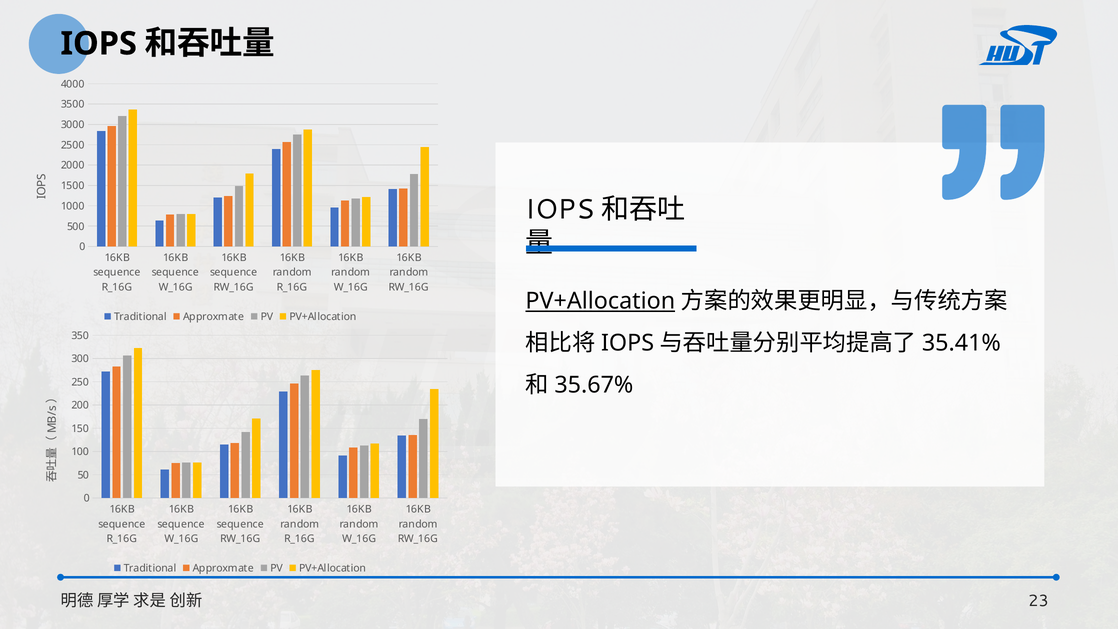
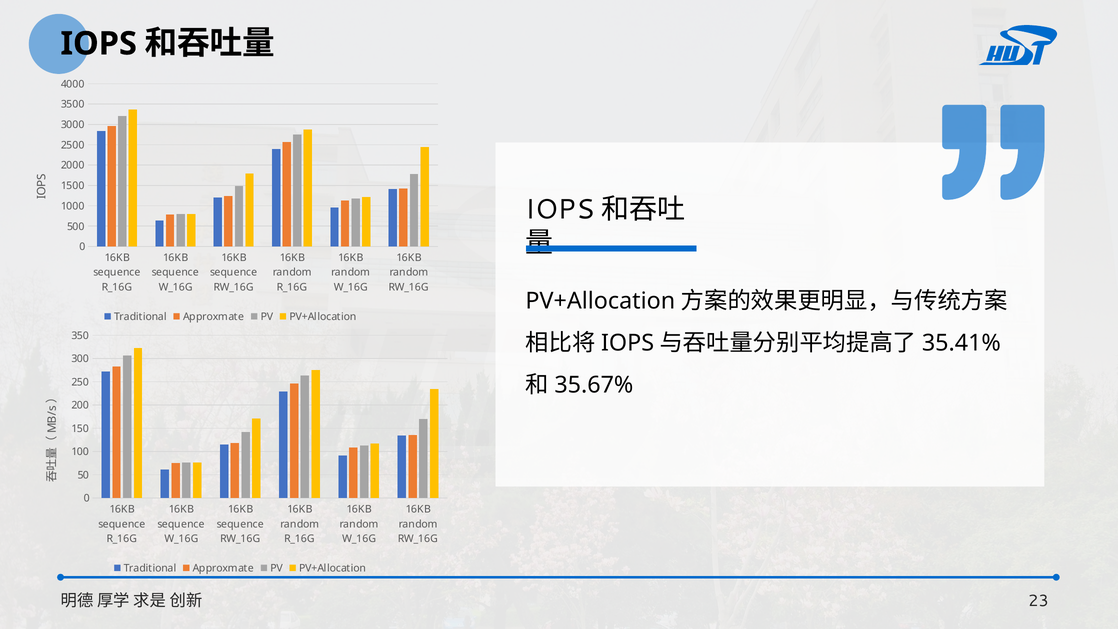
PV+Allocation underline: present -> none (600, 301)
